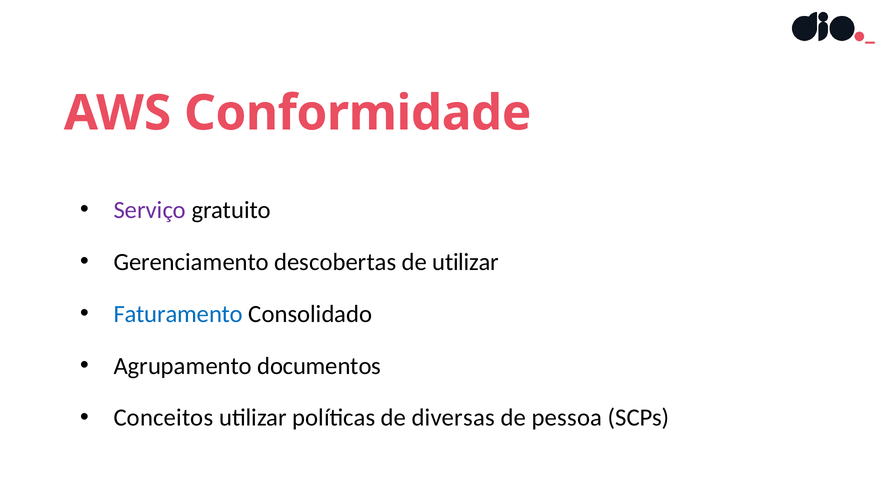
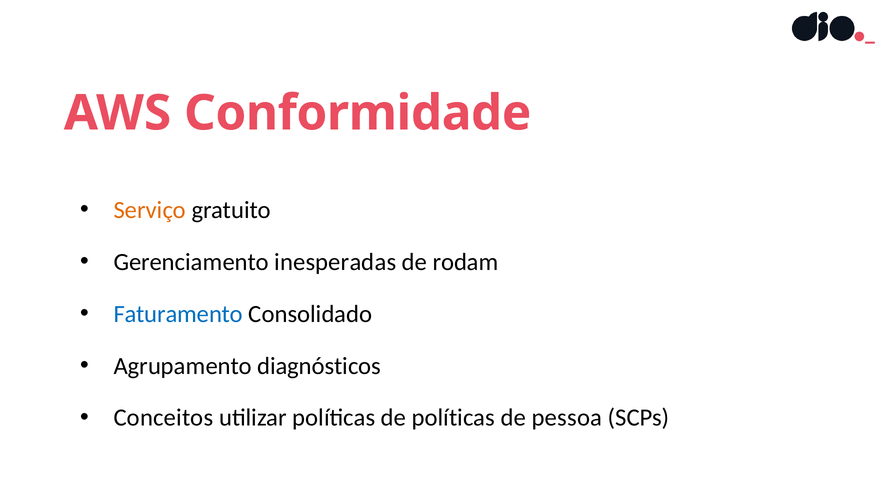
Serviço colour: purple -> orange (150, 210)
descobertas: descobertas -> inesperadas (335, 262)
de utilizar: utilizar -> rodam (466, 262)
documentos: documentos -> diagnósticos (319, 366)
de diversas: diversas -> políticas (453, 418)
